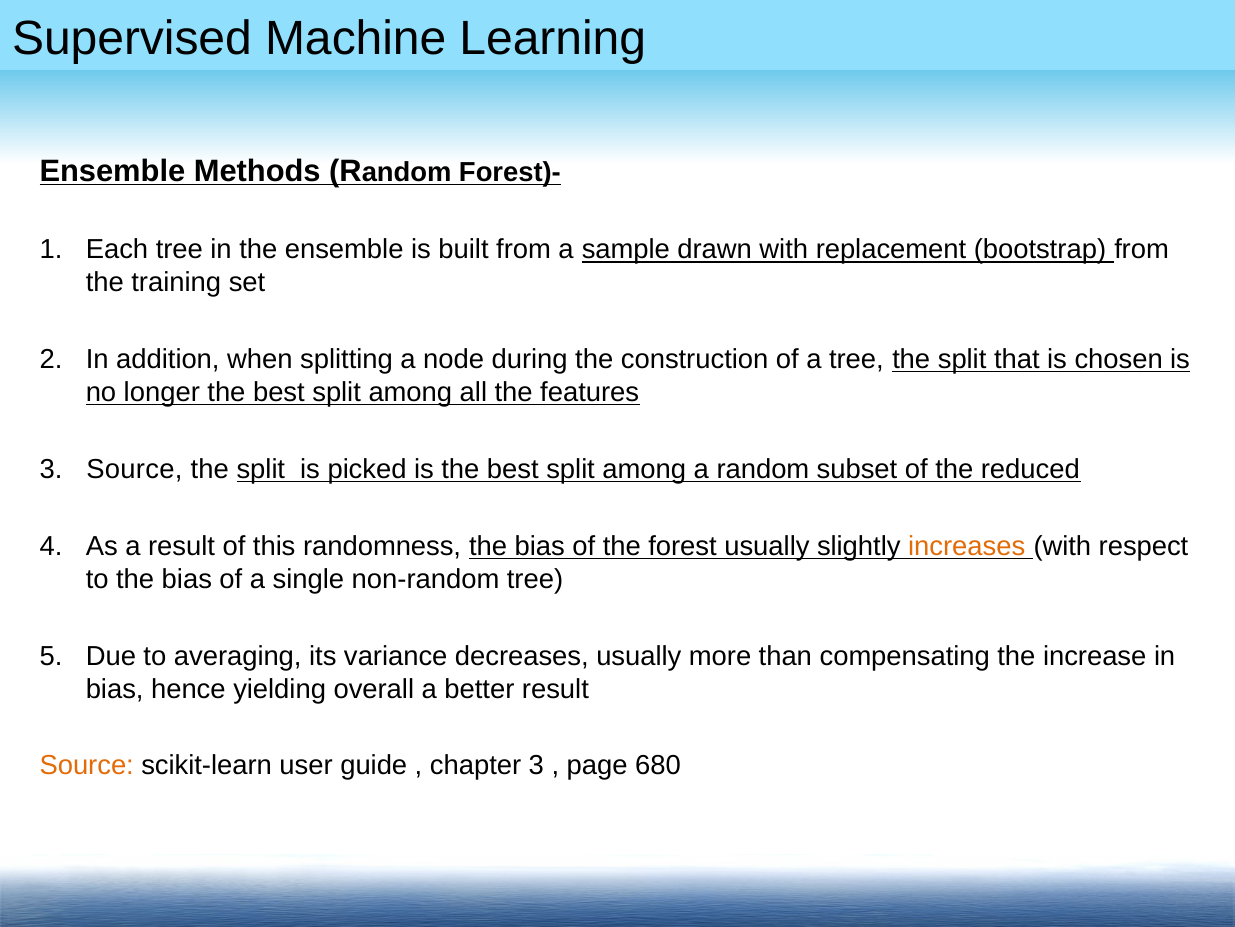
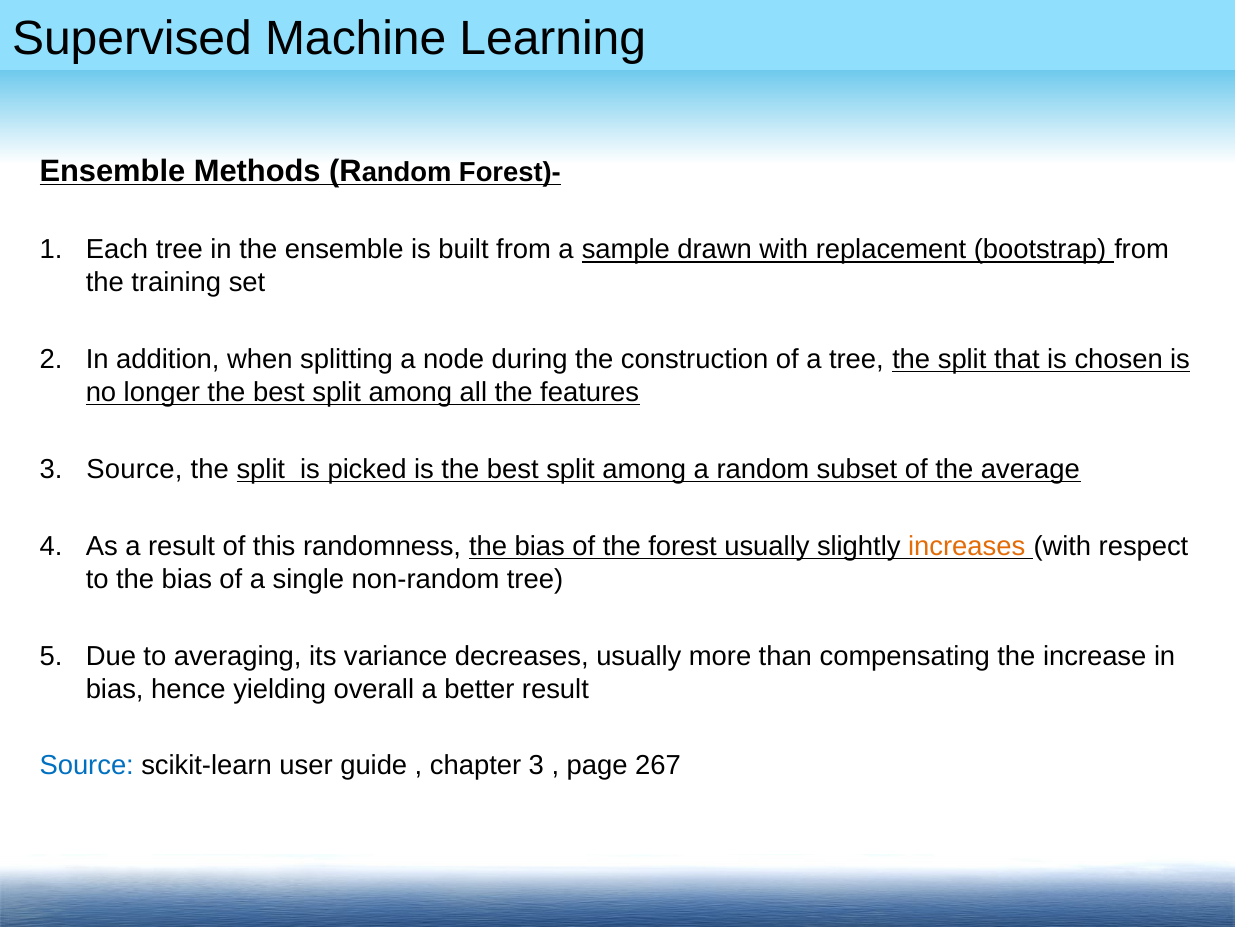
reduced: reduced -> average (1030, 469)
Source colour: orange -> blue (87, 765)
680: 680 -> 267 (658, 765)
